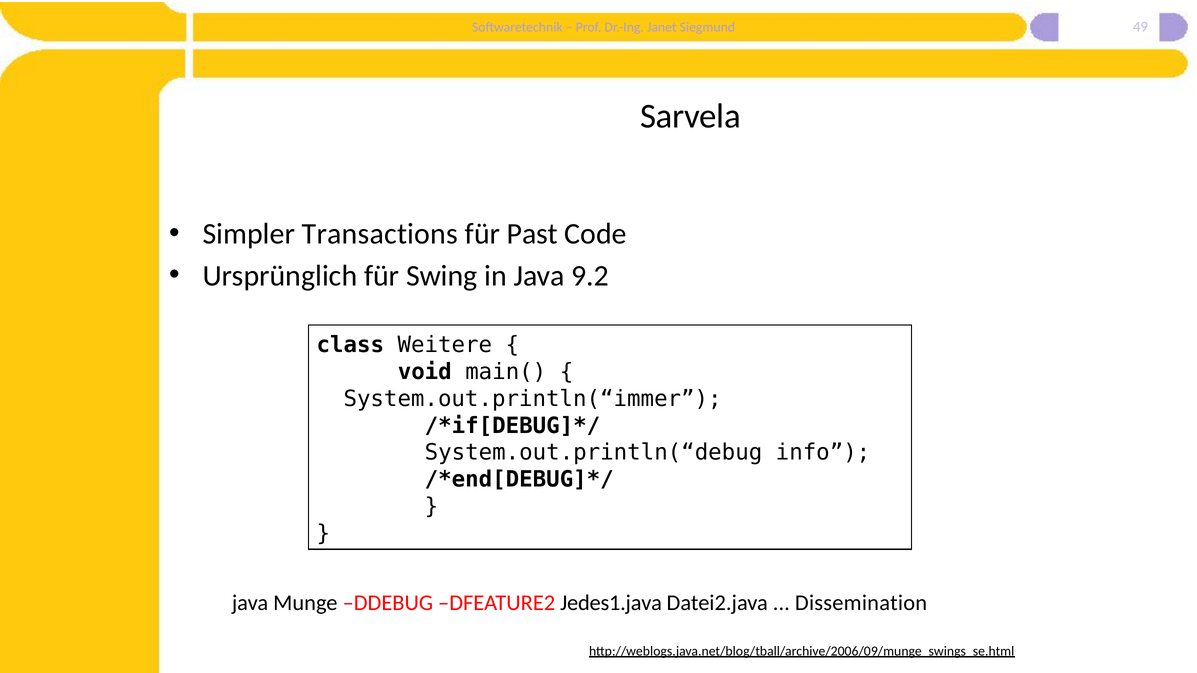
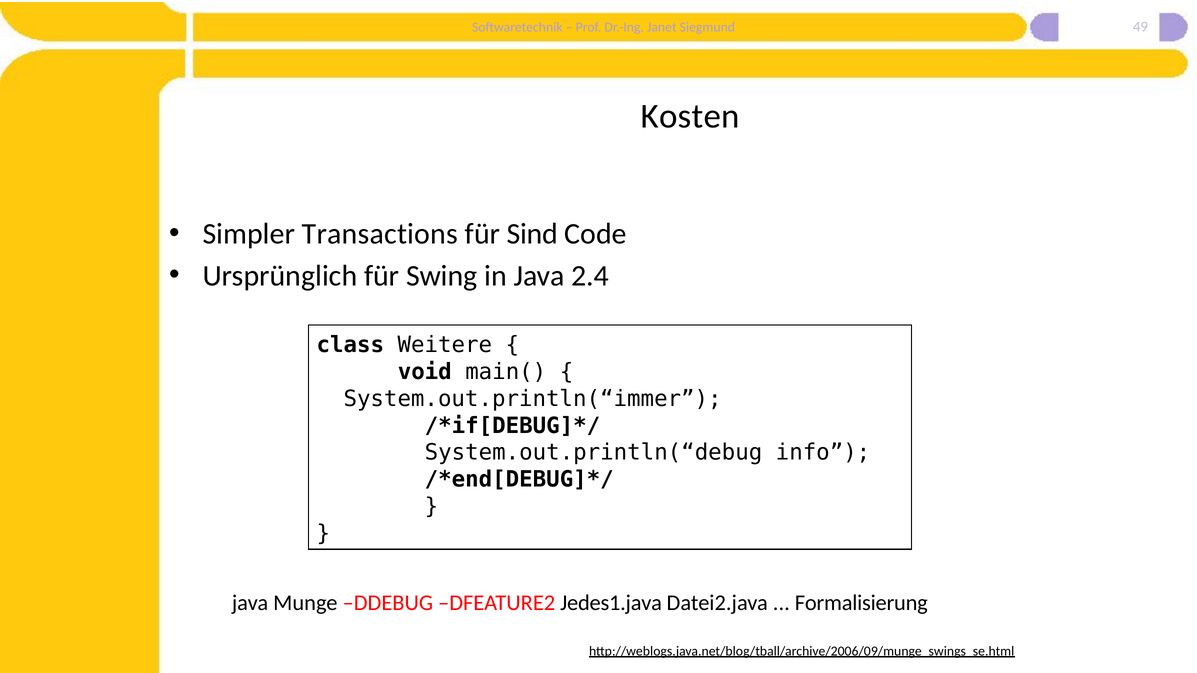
Sarvela: Sarvela -> Kosten (690, 116)
Past: Past -> Sind (532, 234)
9.2: 9.2 -> 2.4 (590, 276)
Dissemination: Dissemination -> Formalisierung (861, 603)
